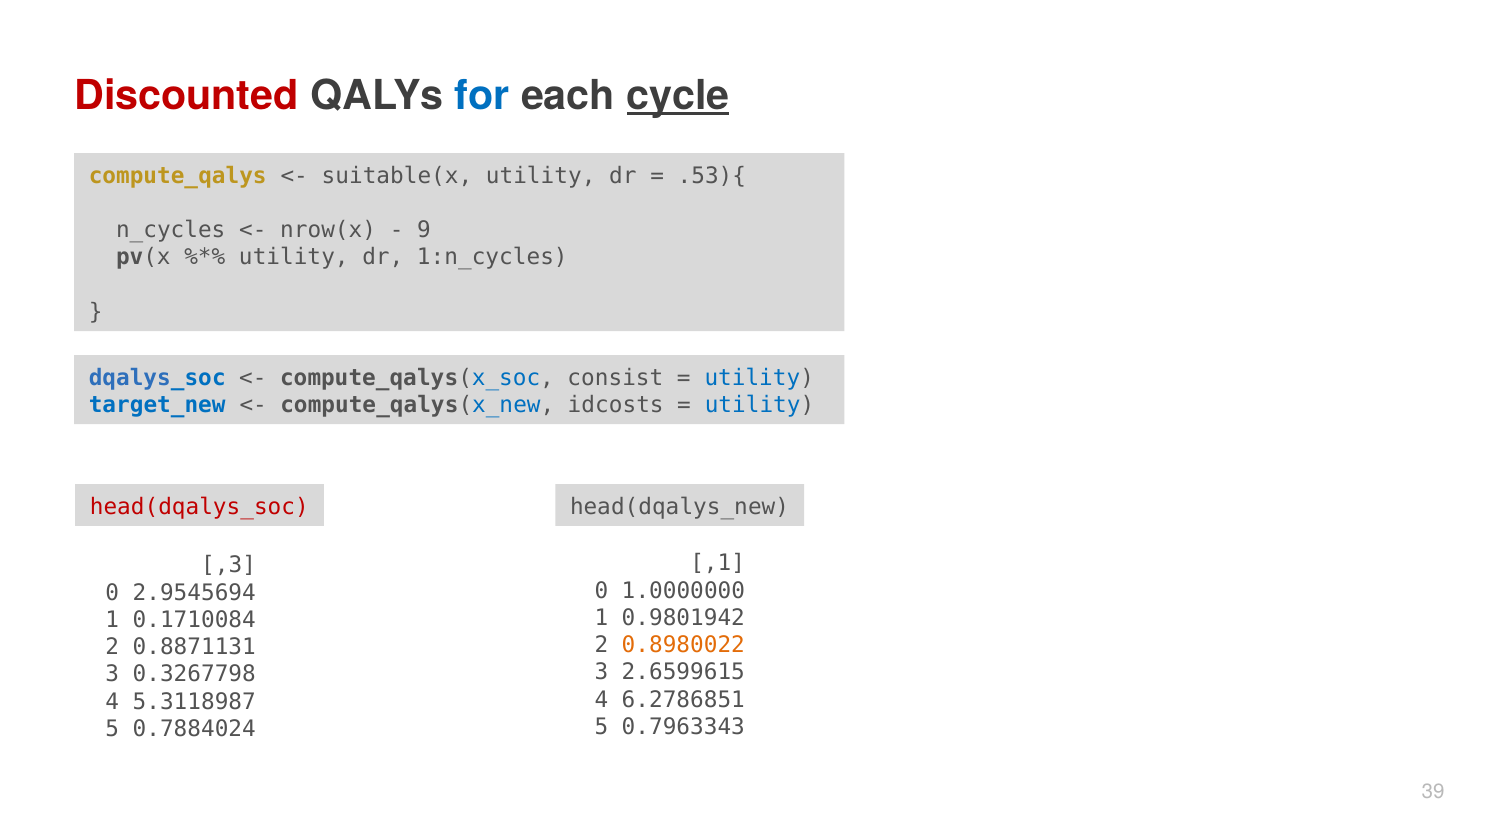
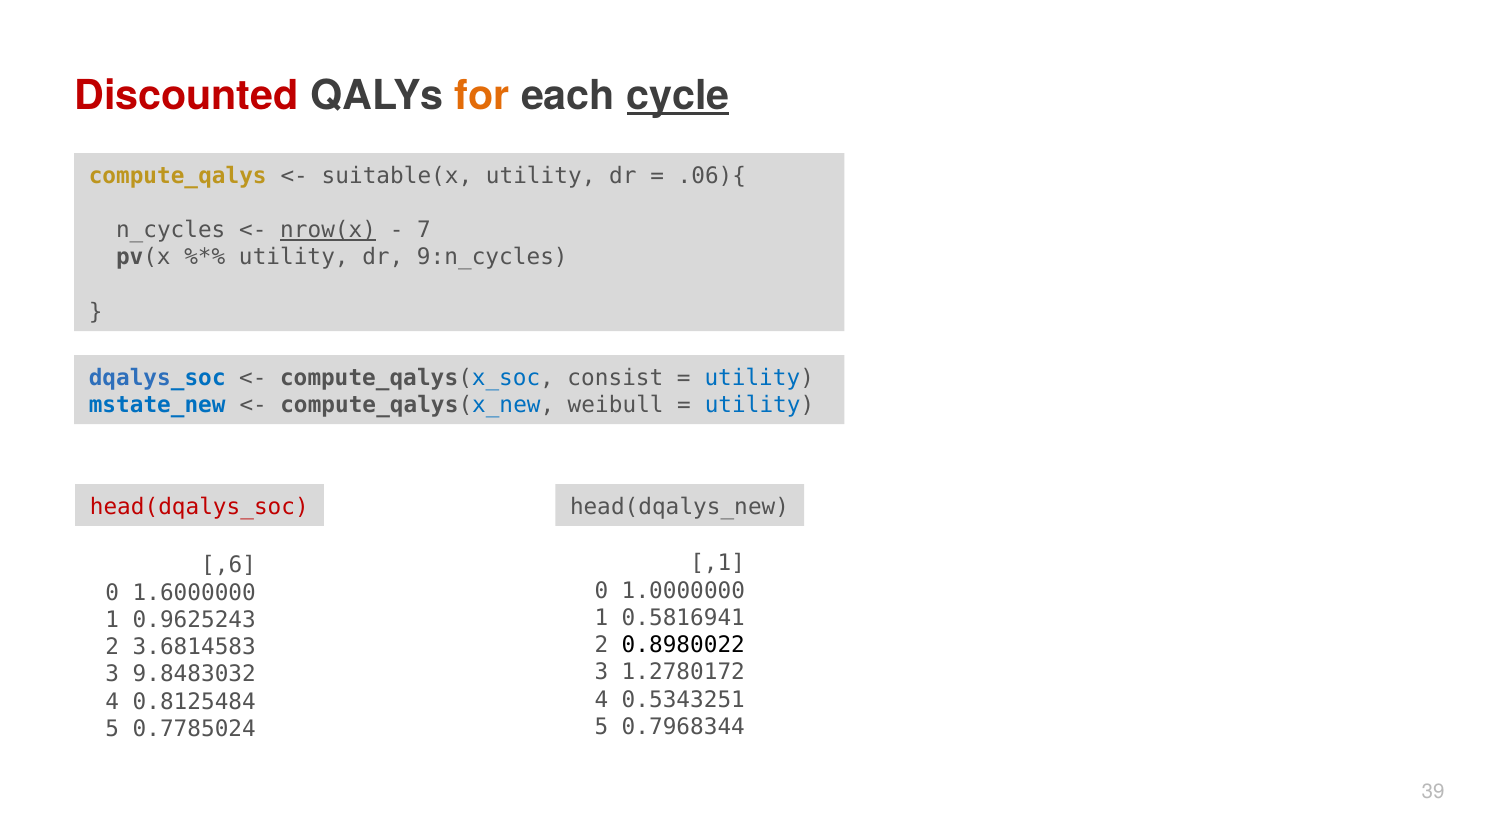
for colour: blue -> orange (482, 96)
.53){: .53){ -> .06){ (712, 175)
nrow(x underline: none -> present (328, 230)
9: 9 -> 7 (424, 230)
1:n_cycles: 1:n_cycles -> 9:n_cycles (492, 257)
target_new: target_new -> mstate_new (157, 405)
idcosts: idcosts -> weibull (616, 405)
,3: ,3 -> ,6 (229, 565)
2.9545694: 2.9545694 -> 1.6000000 (194, 592)
0.9801942: 0.9801942 -> 0.5816941 (683, 617)
0.1710084: 0.1710084 -> 0.9625243 (194, 619)
0.8980022 colour: orange -> black (683, 645)
0.8871131: 0.8871131 -> 3.6814583 (194, 647)
2.6599615: 2.6599615 -> 1.2780172 (683, 672)
0.3267798: 0.3267798 -> 9.8483032 (194, 674)
6.2786851: 6.2786851 -> 0.5343251 (683, 699)
5.3118987: 5.3118987 -> 0.8125484 (194, 701)
0.7963343: 0.7963343 -> 0.7968344 (683, 726)
0.7884024: 0.7884024 -> 0.7785024 (194, 728)
